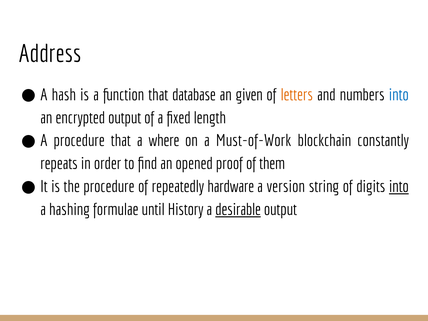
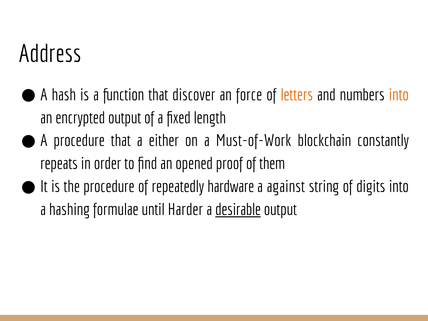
database: database -> discover (194, 95)
given: given -> force (249, 95)
into colour: blue -> orange (399, 95)
where: where -> either (164, 141)
version: version -> against (286, 187)
into underline: present -> none (399, 187)
History: History -> Harder (185, 210)
